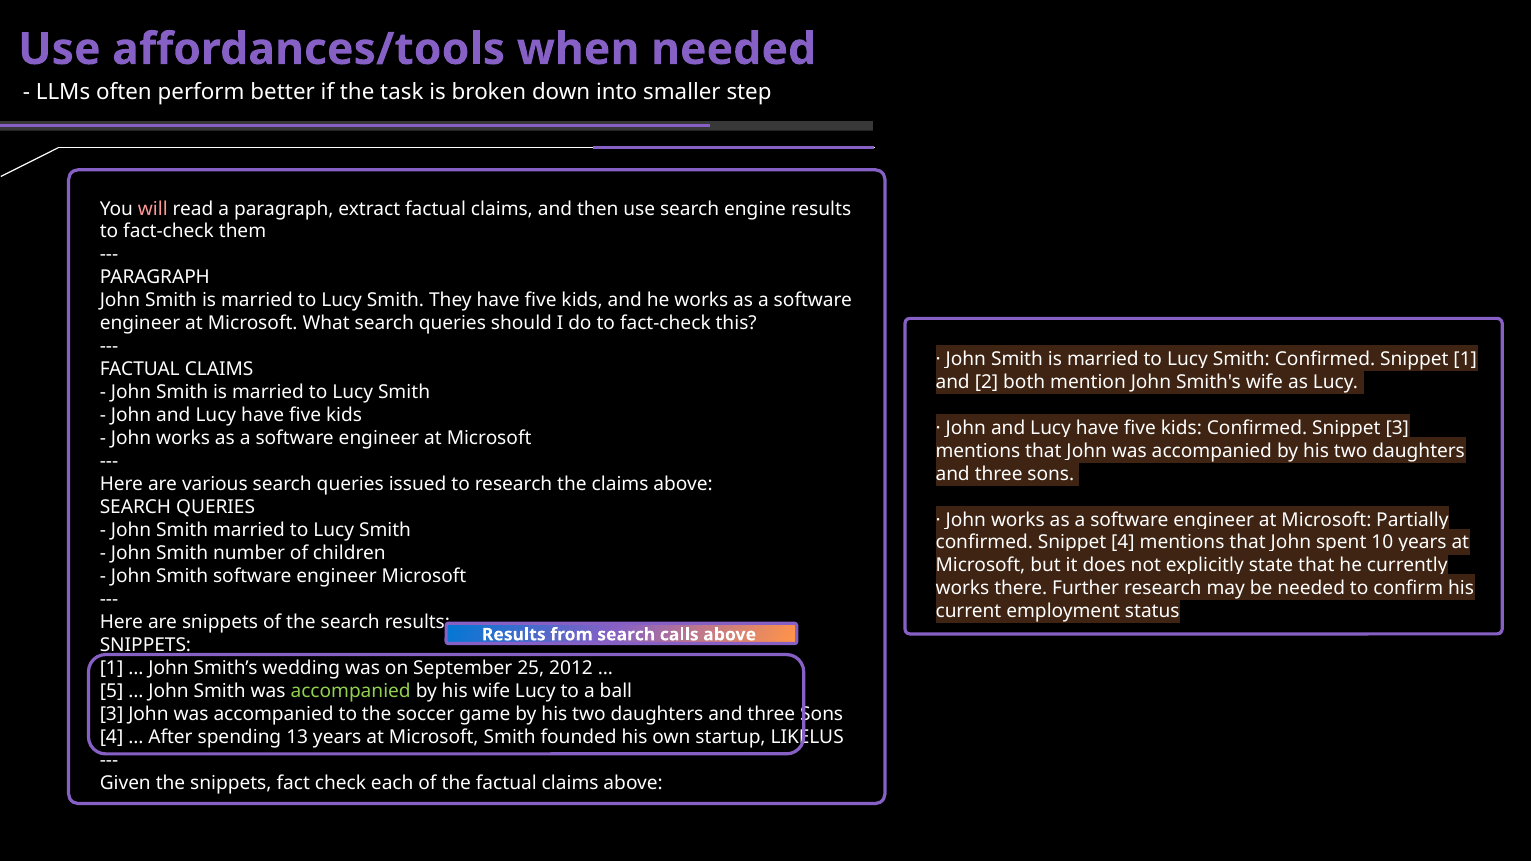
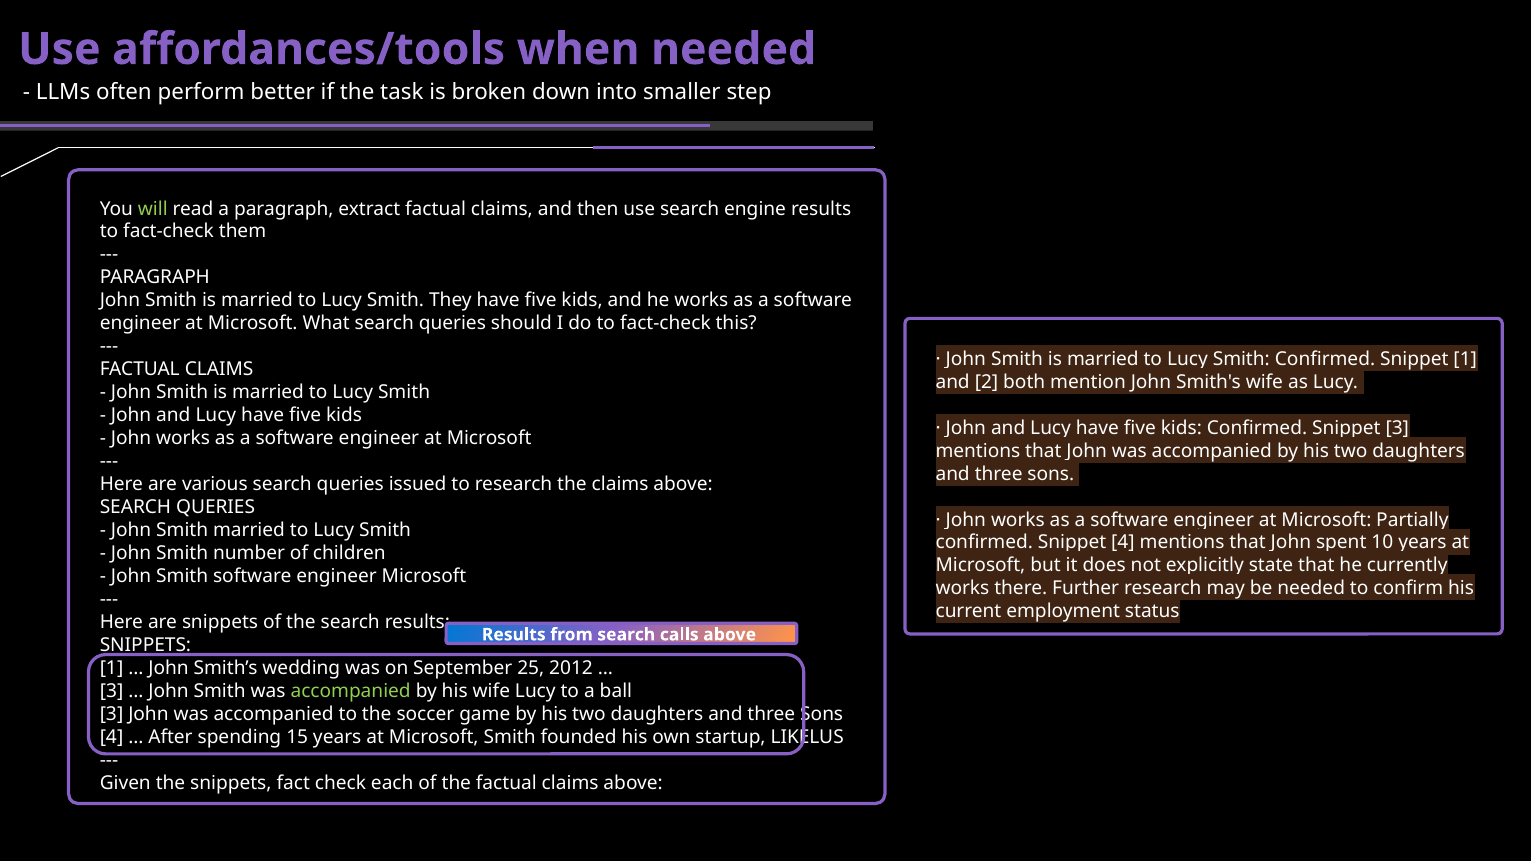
will colour: pink -> light green (153, 209)
5: 5 -> 3 (112, 691)
13: 13 -> 15 (297, 737)
